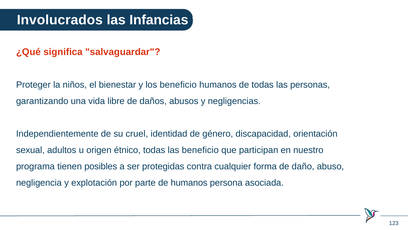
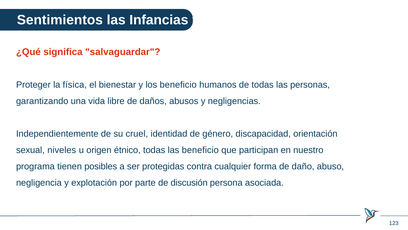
Involucrados: Involucrados -> Sentimientos (60, 20)
niños: niños -> física (75, 85)
adultos: adultos -> niveles (62, 150)
de humanos: humanos -> discusión (189, 183)
